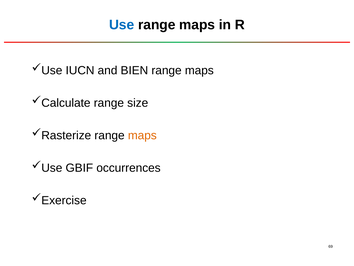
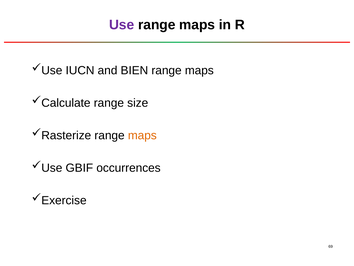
Use colour: blue -> purple (122, 25)
